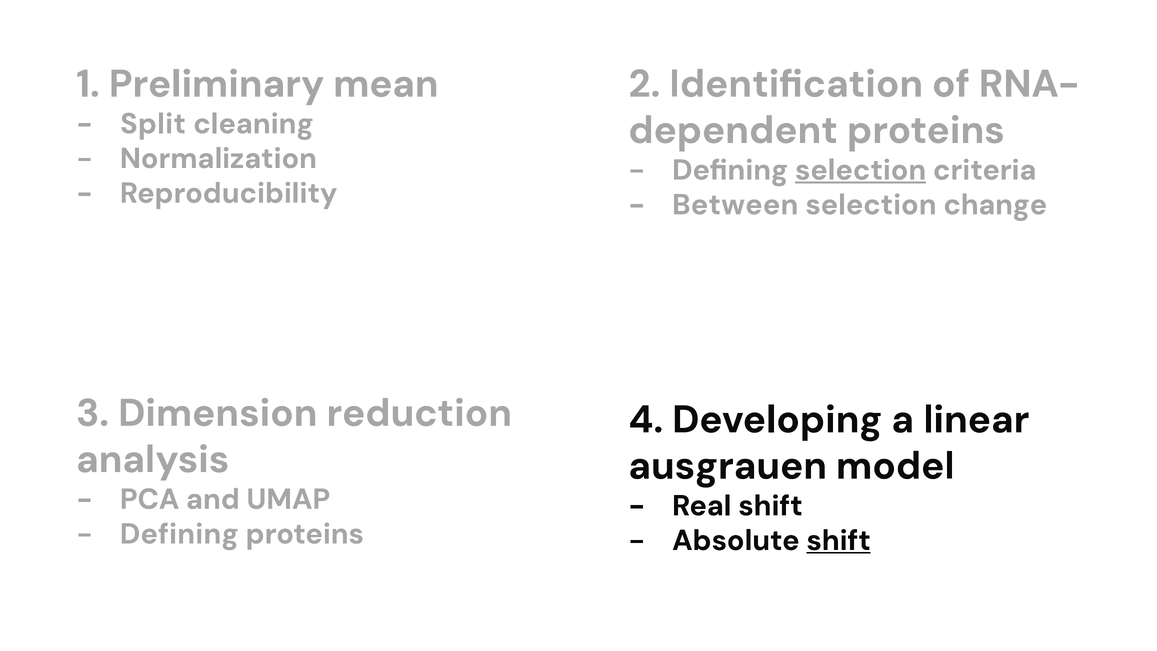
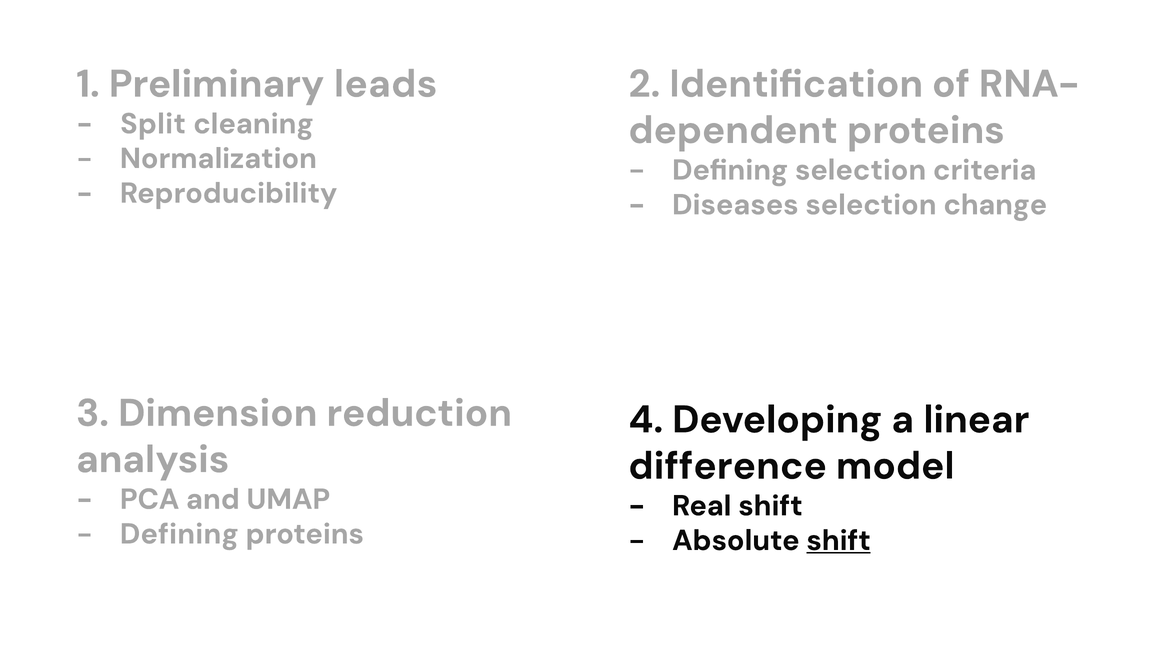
mean: mean -> leads (386, 84)
selection underline: present -> none (861, 170)
Between: Between -> Diseases (735, 205)
ausgrauen: ausgrauen -> difference (728, 466)
